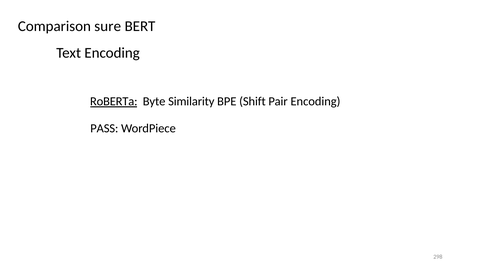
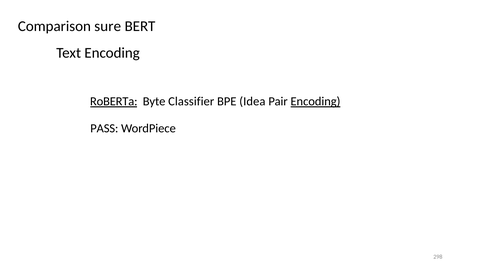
Similarity: Similarity -> Classifier (191, 102)
Shift: Shift -> Idea (252, 102)
Encoding underline: none -> present (315, 102)
